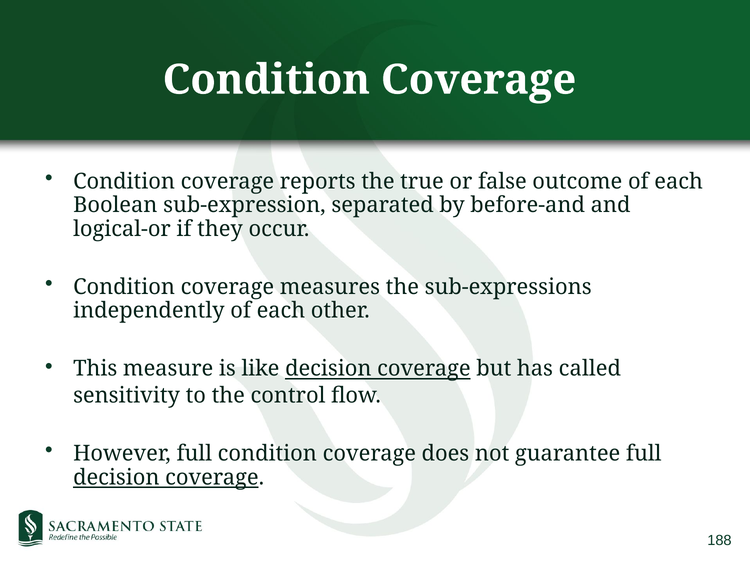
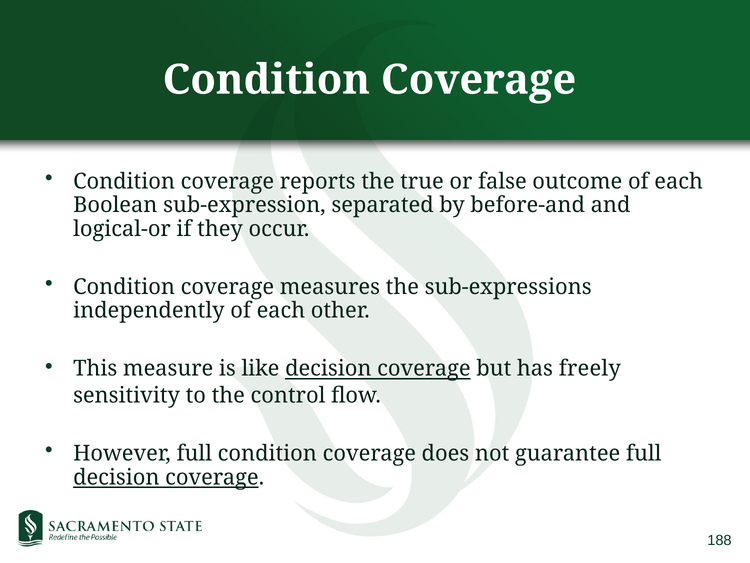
called: called -> freely (590, 368)
